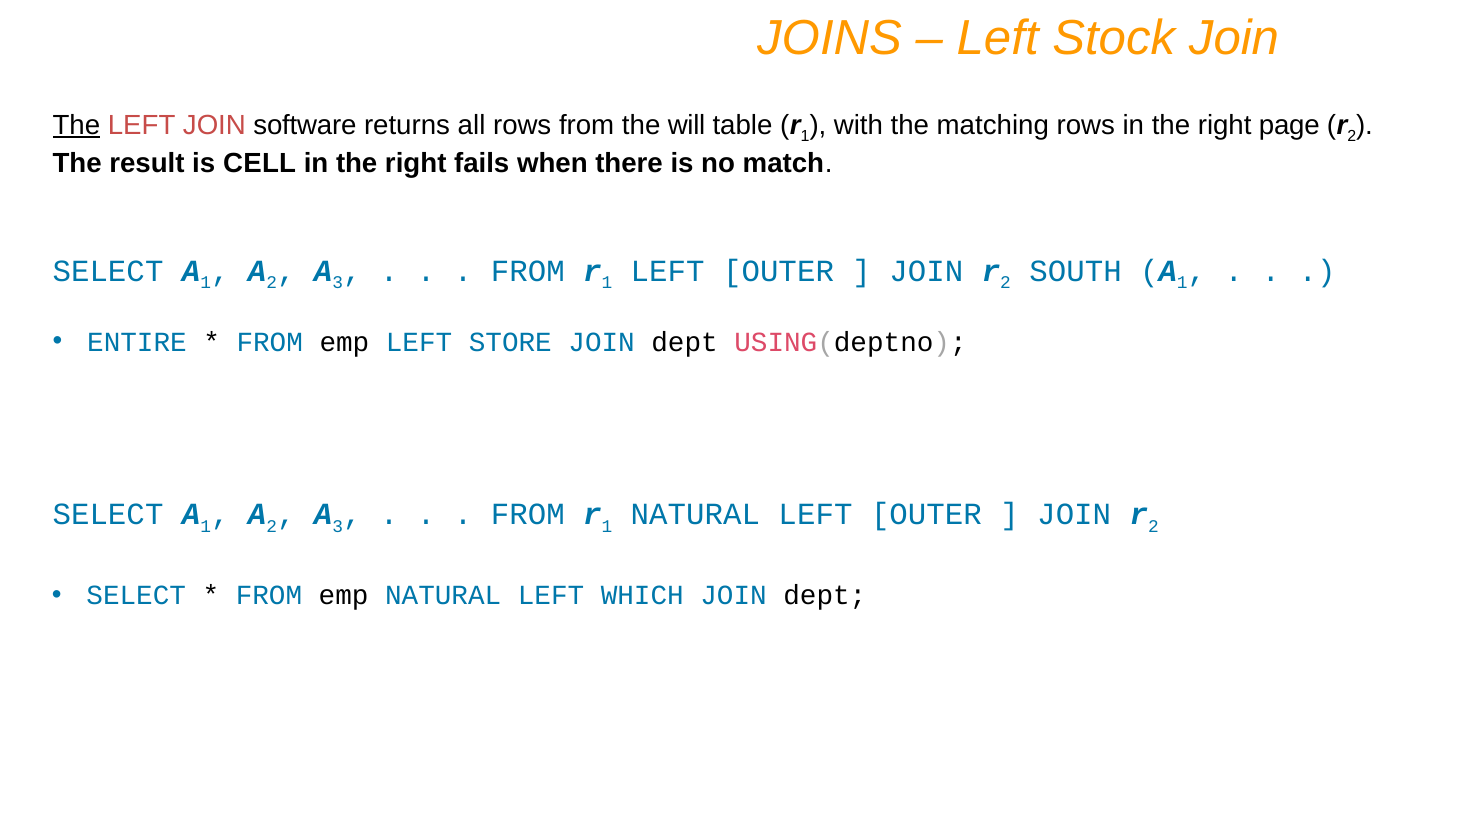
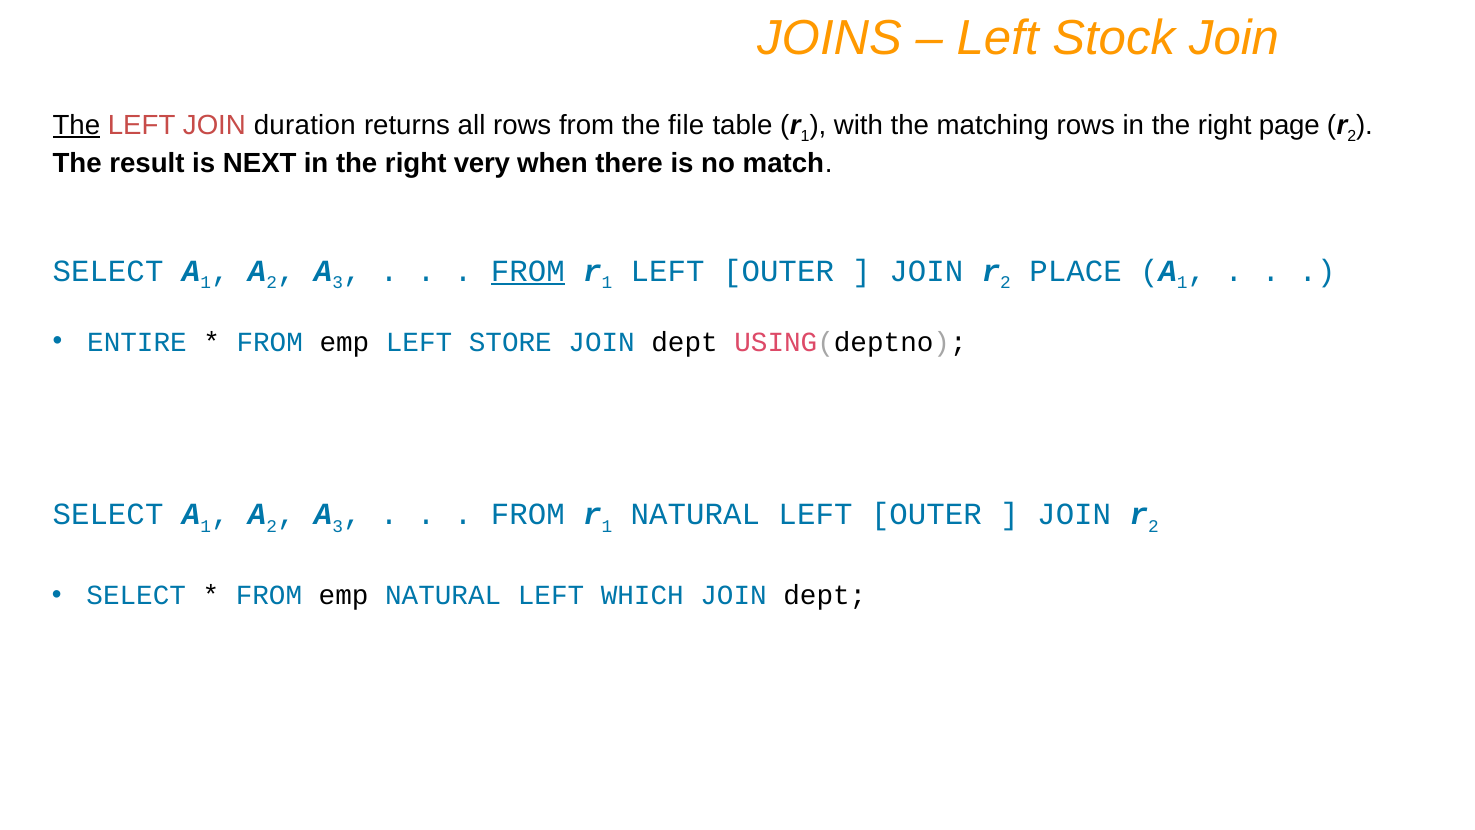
software: software -> duration (305, 125)
will: will -> file (686, 125)
CELL: CELL -> NEXT (260, 163)
fails: fails -> very (482, 163)
FROM underline: none -> present (528, 271)
SOUTH: SOUTH -> PLACE (1076, 271)
